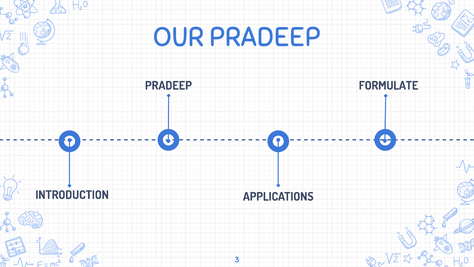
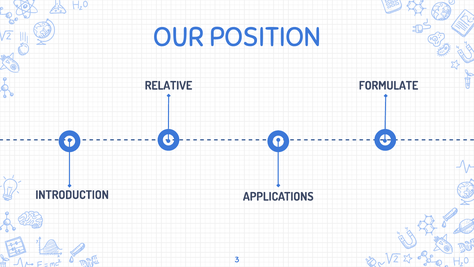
OUR PRADEEP: PRADEEP -> POSITION (265, 37)
PRADEEP: PRADEEP -> RELATIVE (168, 86)
